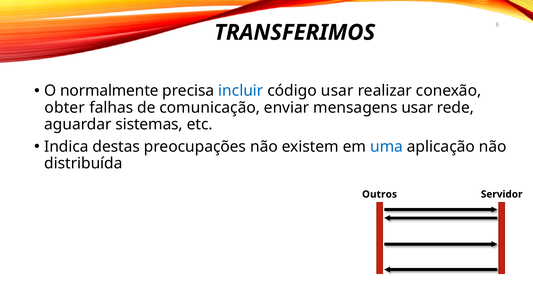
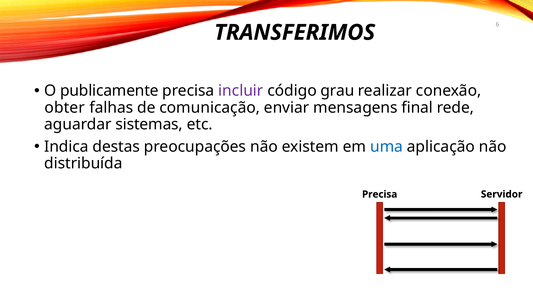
normalmente: normalmente -> publicamente (109, 91)
incluir colour: blue -> purple (241, 91)
código usar: usar -> grau (337, 91)
mensagens usar: usar -> final (417, 108)
Outros: Outros -> Precisa (380, 194)
